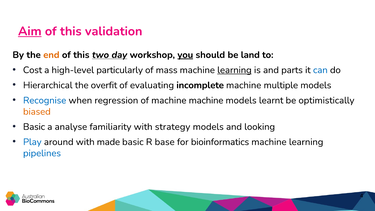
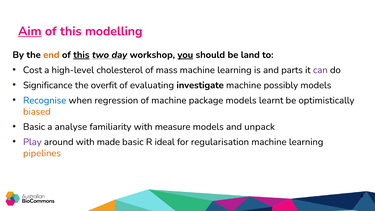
validation: validation -> modelling (114, 31)
this underline: none -> present (81, 55)
particularly: particularly -> cholesterol (120, 70)
learning underline: present -> none (234, 70)
can colour: blue -> purple (320, 70)
Hierarchical: Hierarchical -> Significance (48, 85)
incomplete: incomplete -> investigate (200, 85)
multiple: multiple -> possibly (281, 85)
machine machine: machine -> package (206, 100)
strategy: strategy -> measure (173, 127)
looking: looking -> unpack (260, 127)
Play colour: blue -> purple (32, 142)
base: base -> ideal (165, 142)
bioinformatics: bioinformatics -> regularisation (220, 142)
pipelines colour: blue -> orange (42, 153)
